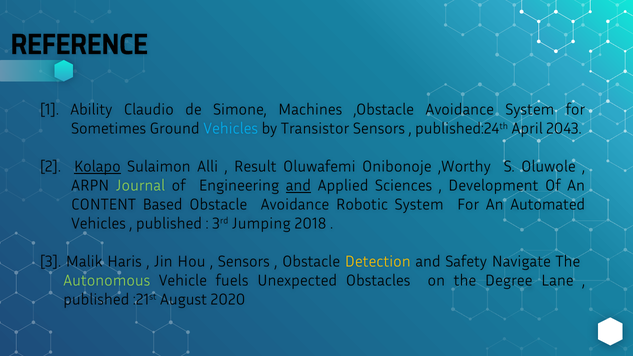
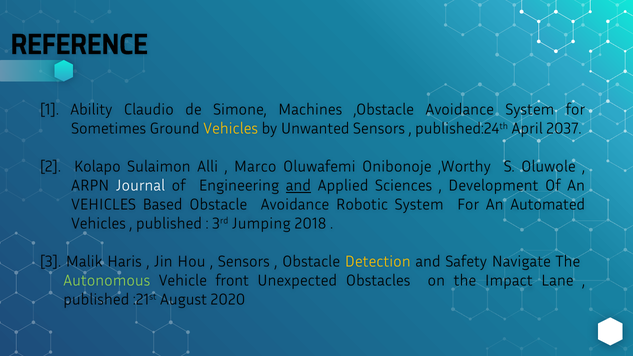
Vehicles colour: light blue -> yellow (231, 129)
Transistor: Transistor -> Unwanted (315, 129)
2043: 2043 -> 2037 (564, 129)
Kolapo underline: present -> none (97, 167)
Result: Result -> Marco (255, 167)
Journal colour: light green -> white (141, 186)
CONTENT: CONTENT -> VEHICLES (104, 205)
fuels: fuels -> front (232, 281)
Degree: Degree -> Impact (509, 281)
